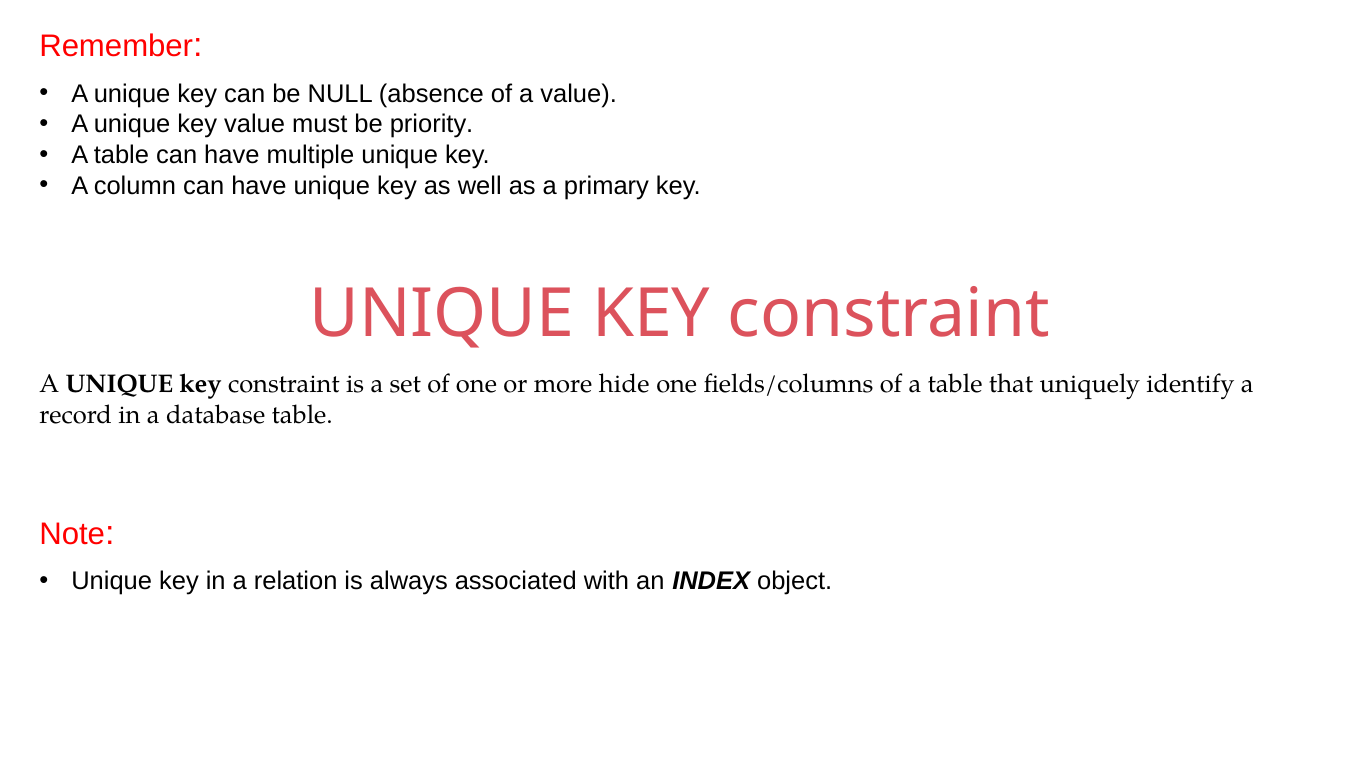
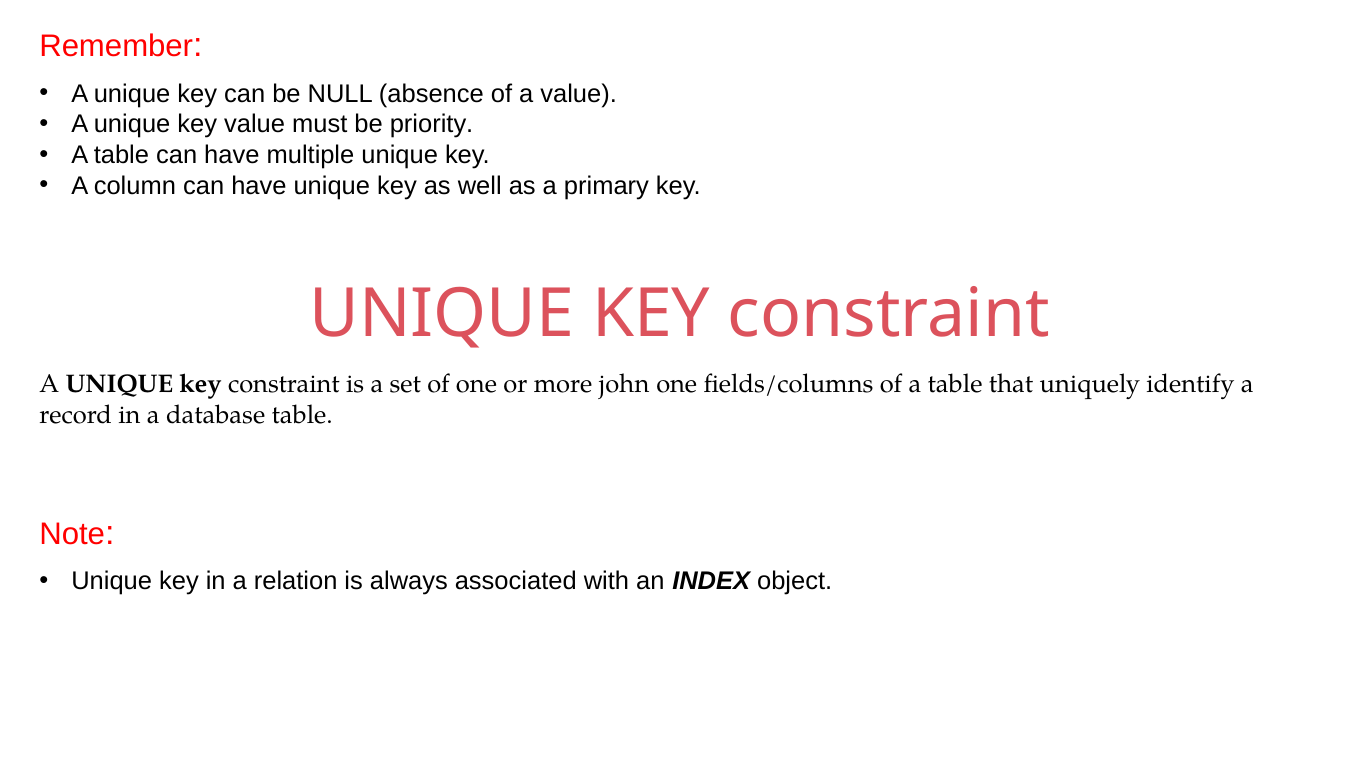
hide: hide -> john (624, 384)
